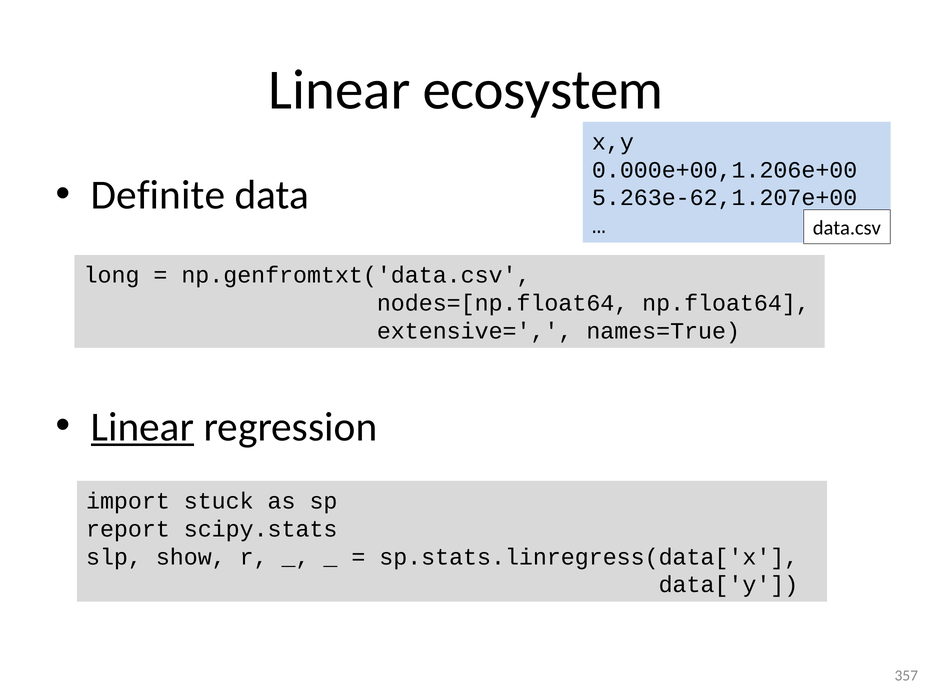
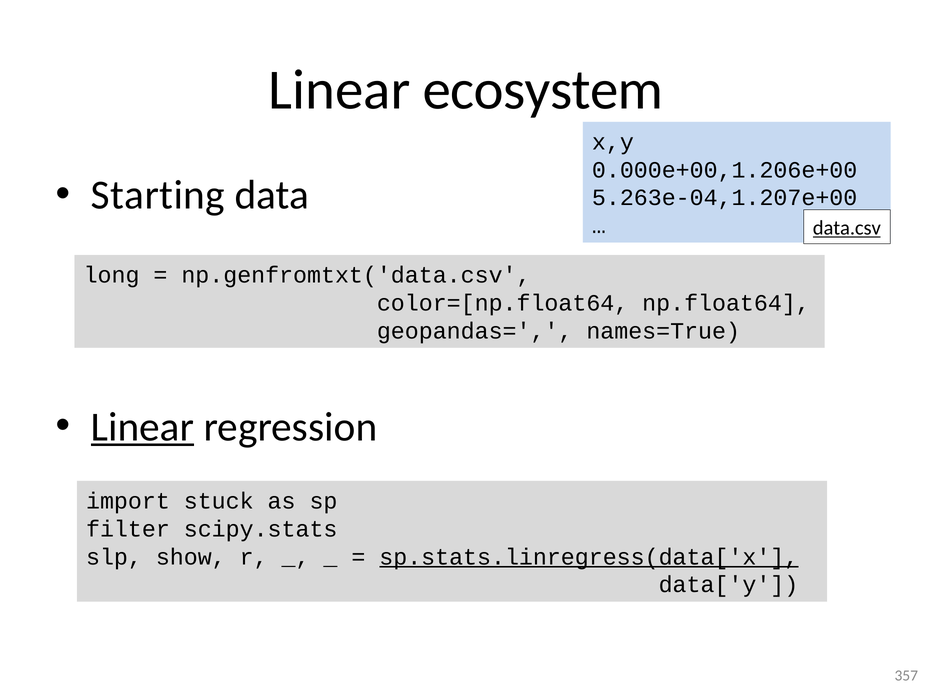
Definite: Definite -> Starting (158, 195)
5.263e-62,1.207e+00: 5.263e-62,1.207e+00 -> 5.263e-04,1.207e+00 (725, 198)
data.csv underline: none -> present (847, 228)
nodes=[np.float64: nodes=[np.float64 -> color=[np.float64 (503, 303)
extensive=: extensive= -> geopandas= (475, 331)
report: report -> filter (128, 529)
sp.stats.linregress(data['x underline: none -> present (589, 557)
